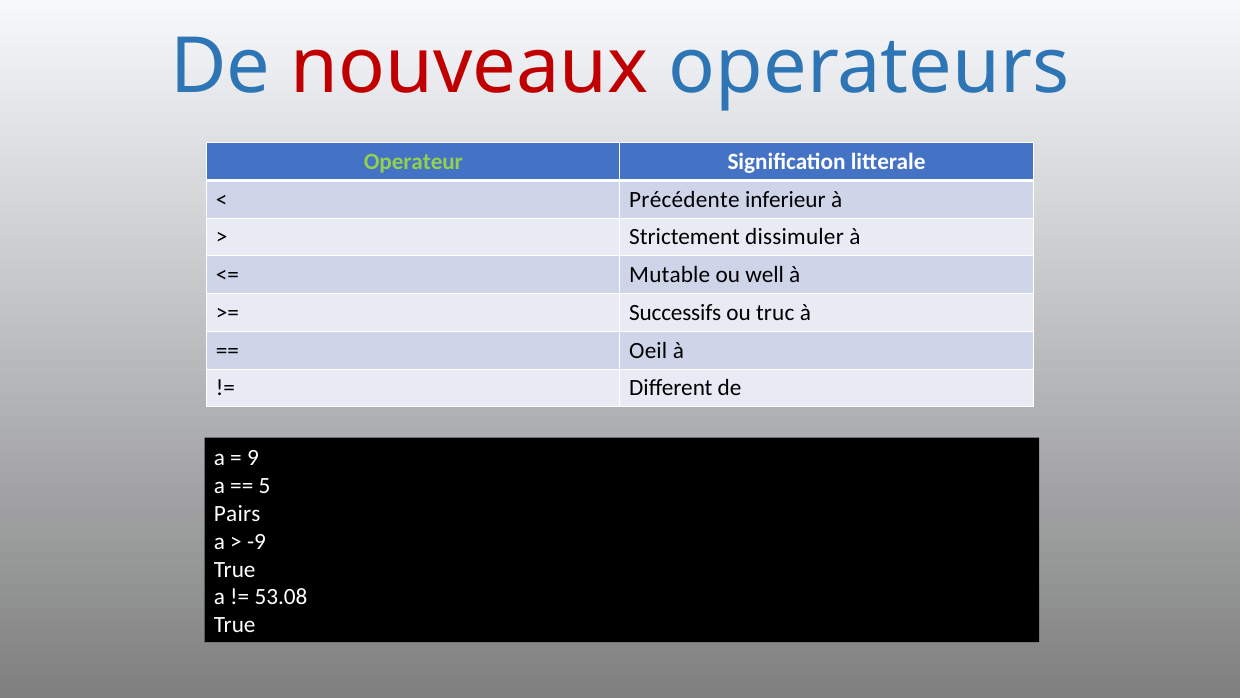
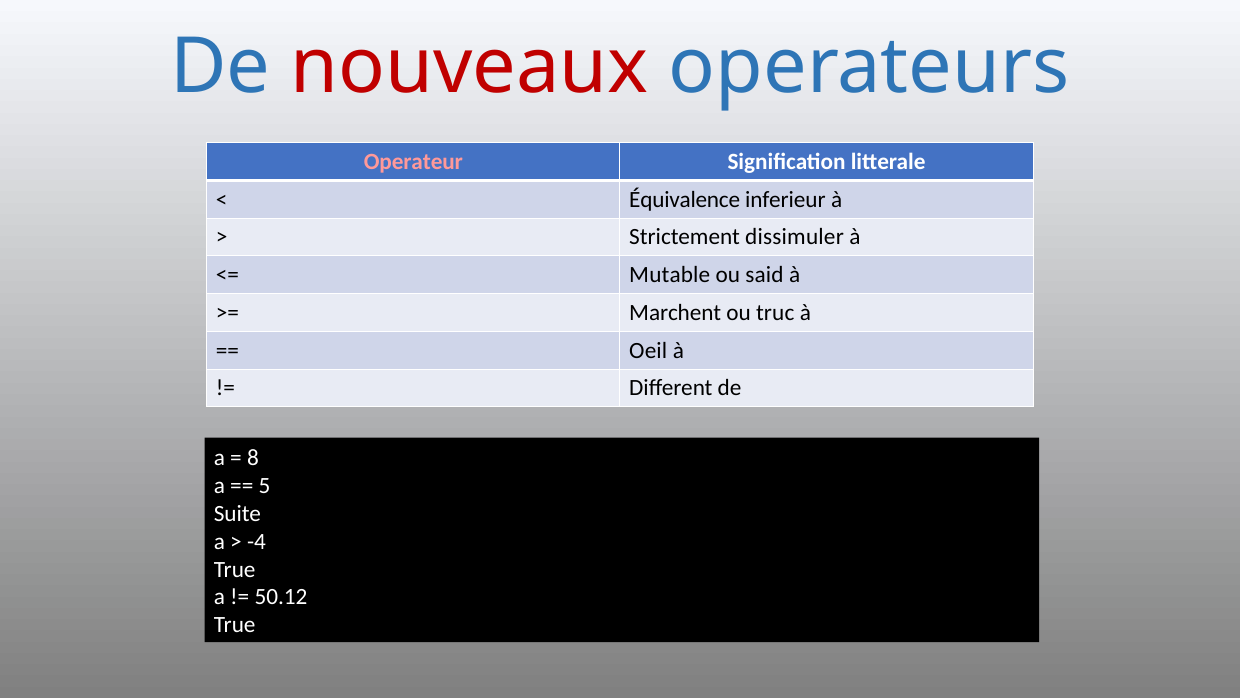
Operateur colour: light green -> pink (413, 162)
Précédente: Précédente -> Équivalence (685, 199)
well: well -> said (764, 275)
Successifs: Successifs -> Marchent (675, 313)
9: 9 -> 8 (253, 457)
Pairs: Pairs -> Suite (237, 513)
-9: -9 -> -4 (256, 541)
53.08: 53.08 -> 50.12 (281, 597)
